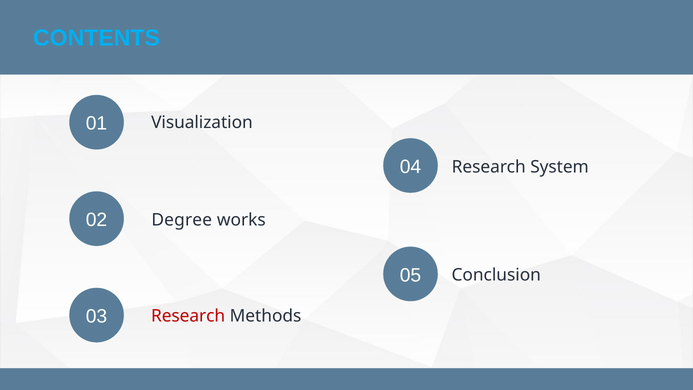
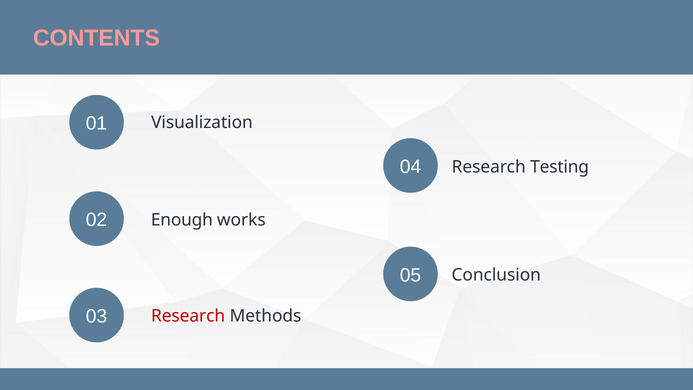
CONTENTS colour: light blue -> pink (97, 38)
System: System -> Testing (560, 167)
Degree: Degree -> Enough (182, 220)
